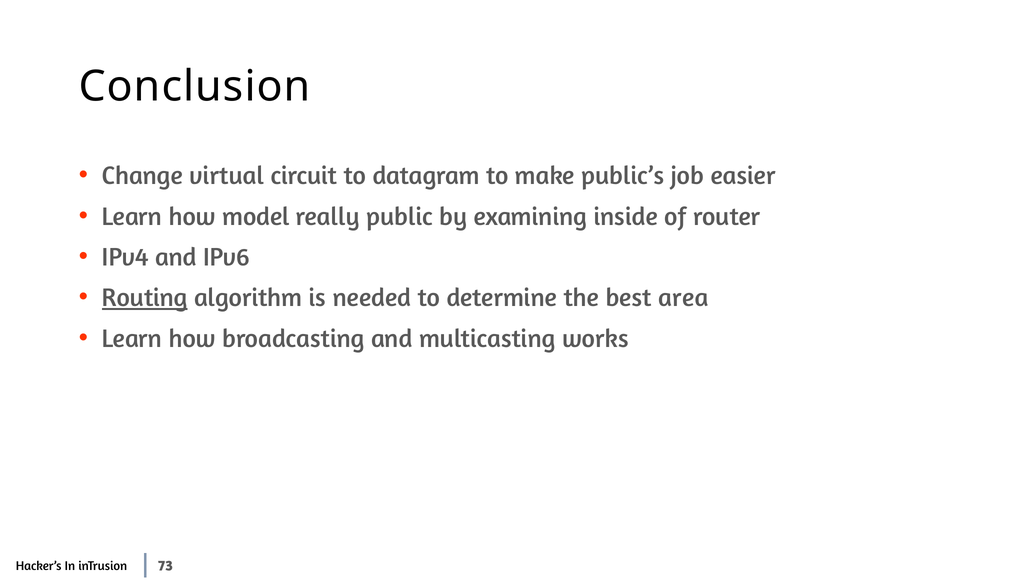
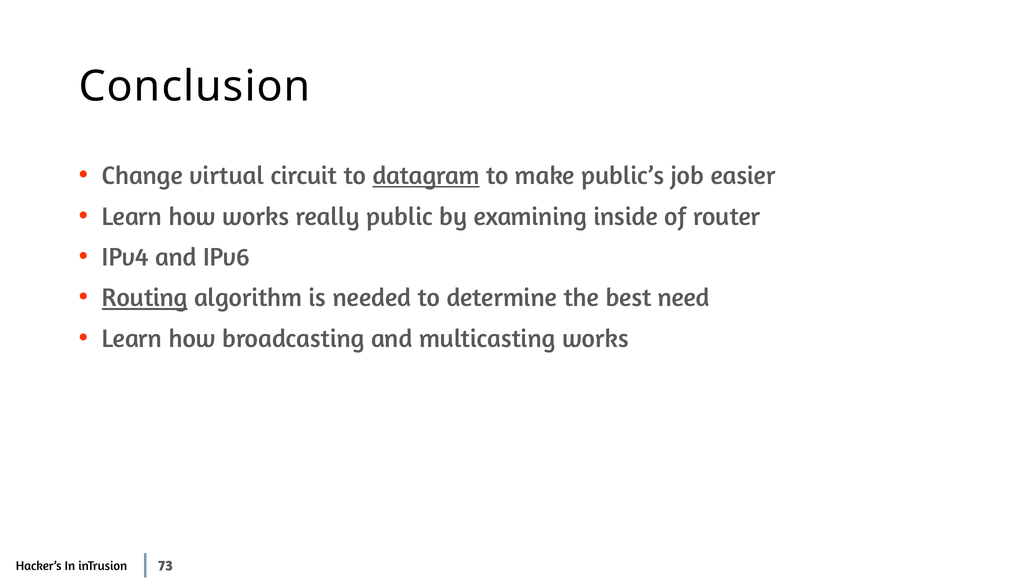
datagram underline: none -> present (426, 176)
how model: model -> works (256, 217)
area: area -> need (684, 298)
